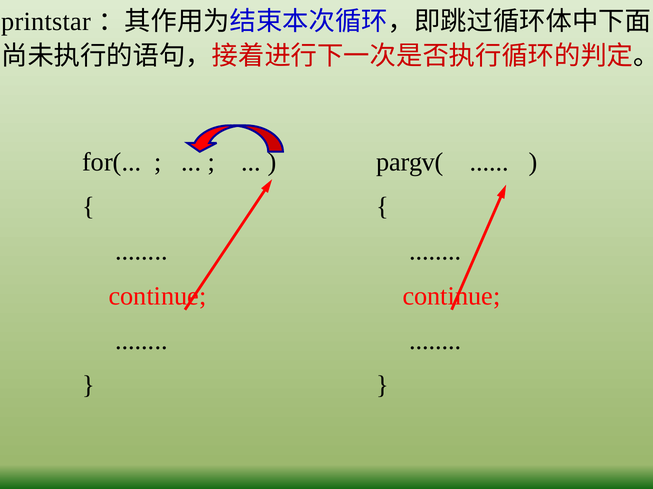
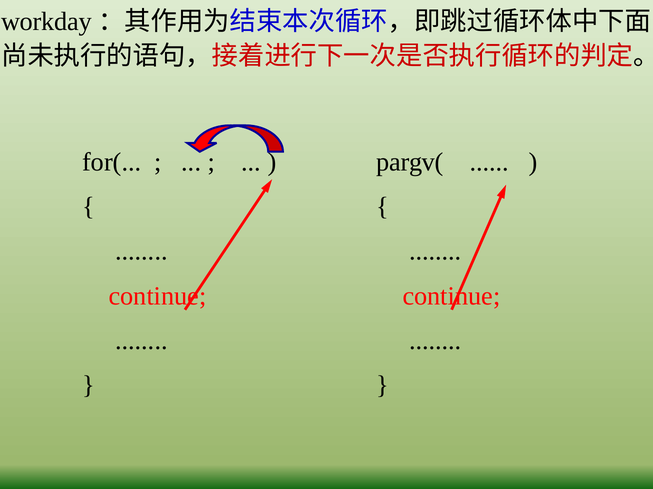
printstar: printstar -> workday (47, 21)
